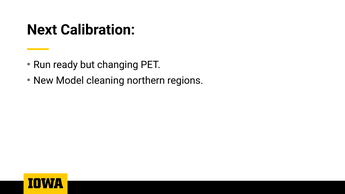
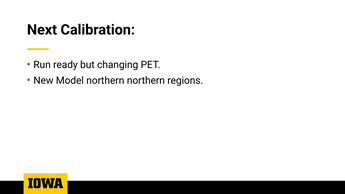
Model cleaning: cleaning -> northern (105, 80)
